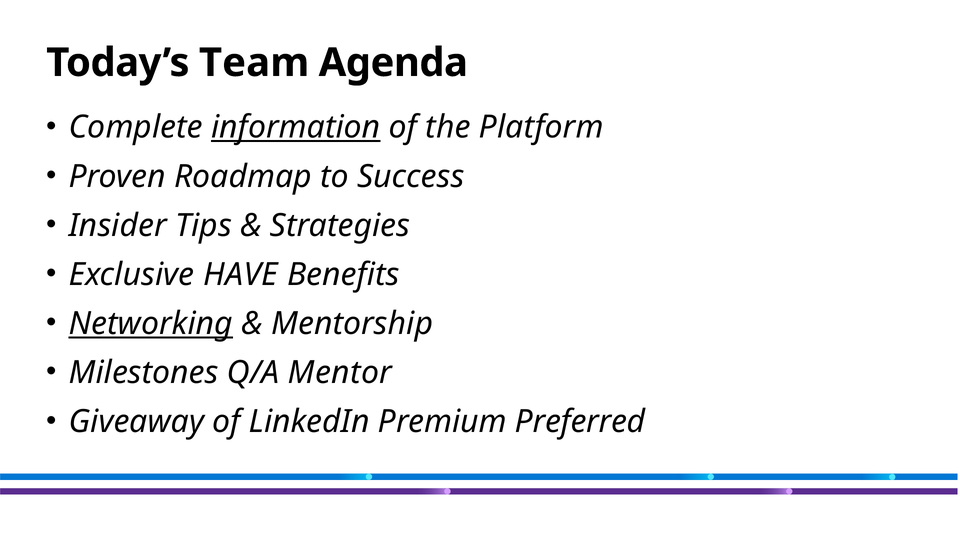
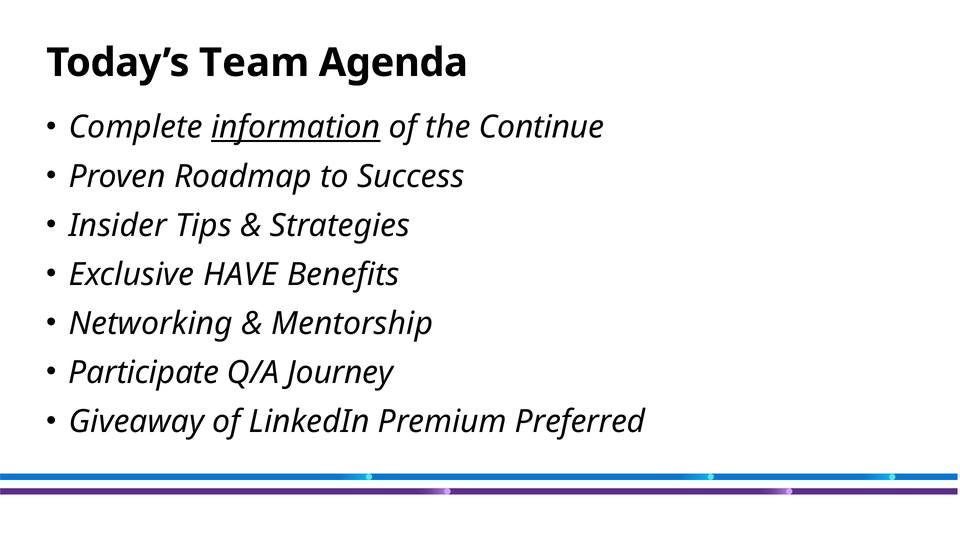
Platform: Platform -> Continue (542, 127)
Networking underline: present -> none (151, 324)
Milestones: Milestones -> Participate (144, 373)
Mentor: Mentor -> Journey (340, 373)
